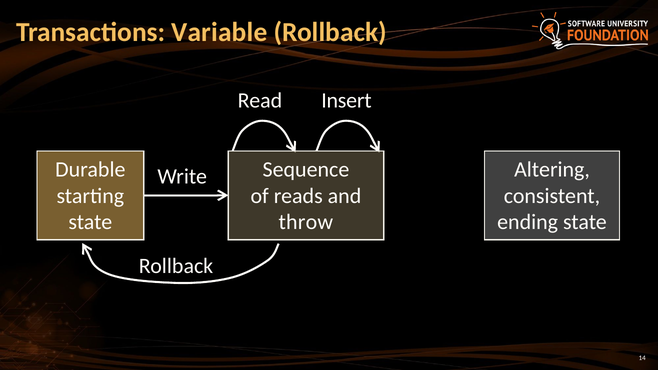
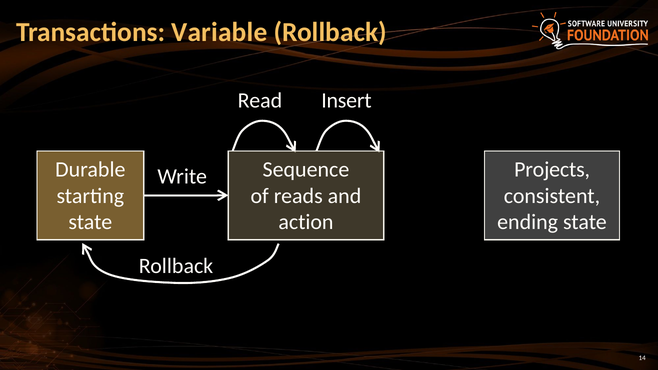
Altering: Altering -> Projects (552, 170)
throw: throw -> action (306, 222)
